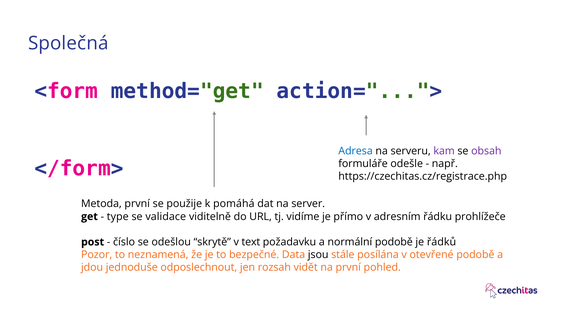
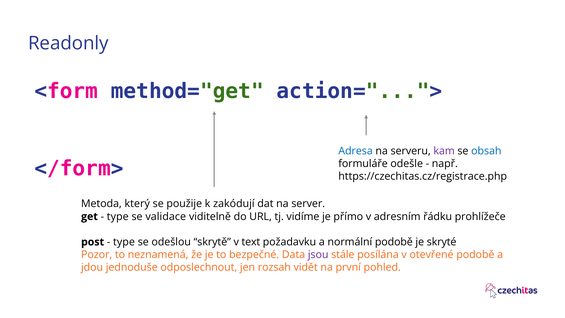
Společná: Společná -> Readonly (68, 43)
obsah colour: purple -> blue (486, 151)
Metoda první: první -> který (137, 204)
pomáhá: pomáhá -> zakódují (234, 204)
číslo: číslo -> type (124, 242)
řádků: řádků -> skryté (442, 242)
jsou colour: black -> purple (318, 255)
